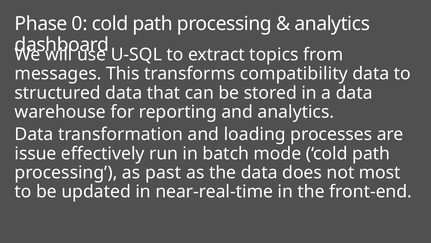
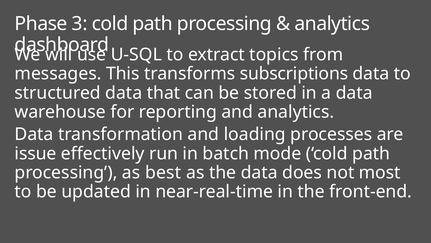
0: 0 -> 3 (80, 24)
compatibility: compatibility -> subscriptions (294, 74)
past: past -> best (163, 172)
